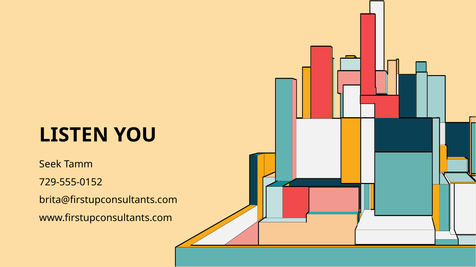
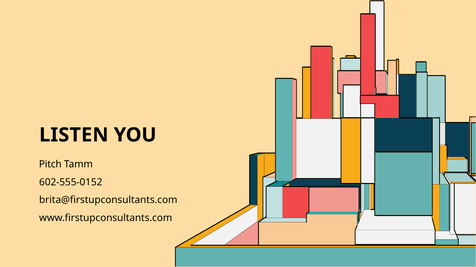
Seek: Seek -> Pitch (50, 165)
729-555-0152: 729-555-0152 -> 602-555-0152 (71, 183)
